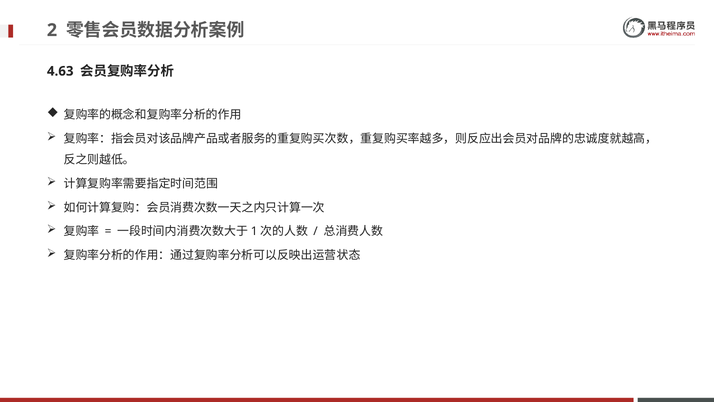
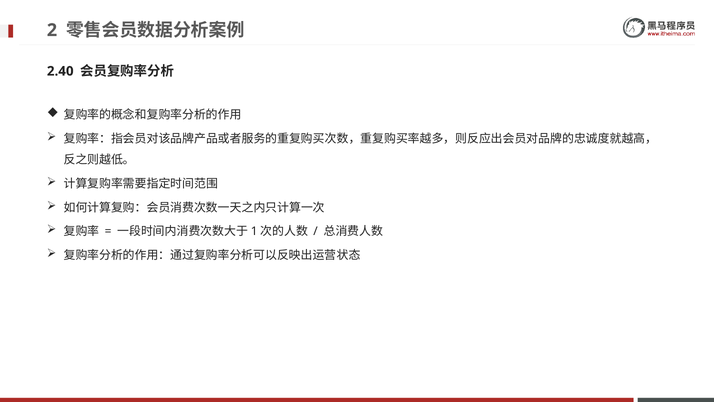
4.63: 4.63 -> 2.40 (60, 71)
